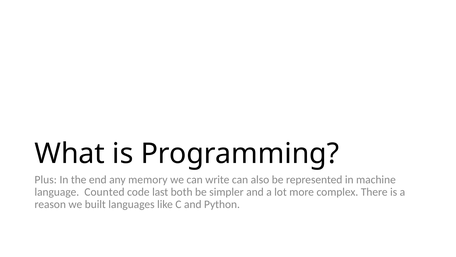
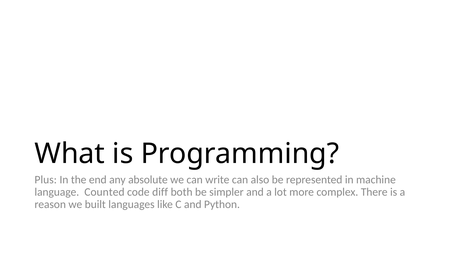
memory: memory -> absolute (148, 179)
last: last -> diff (160, 192)
